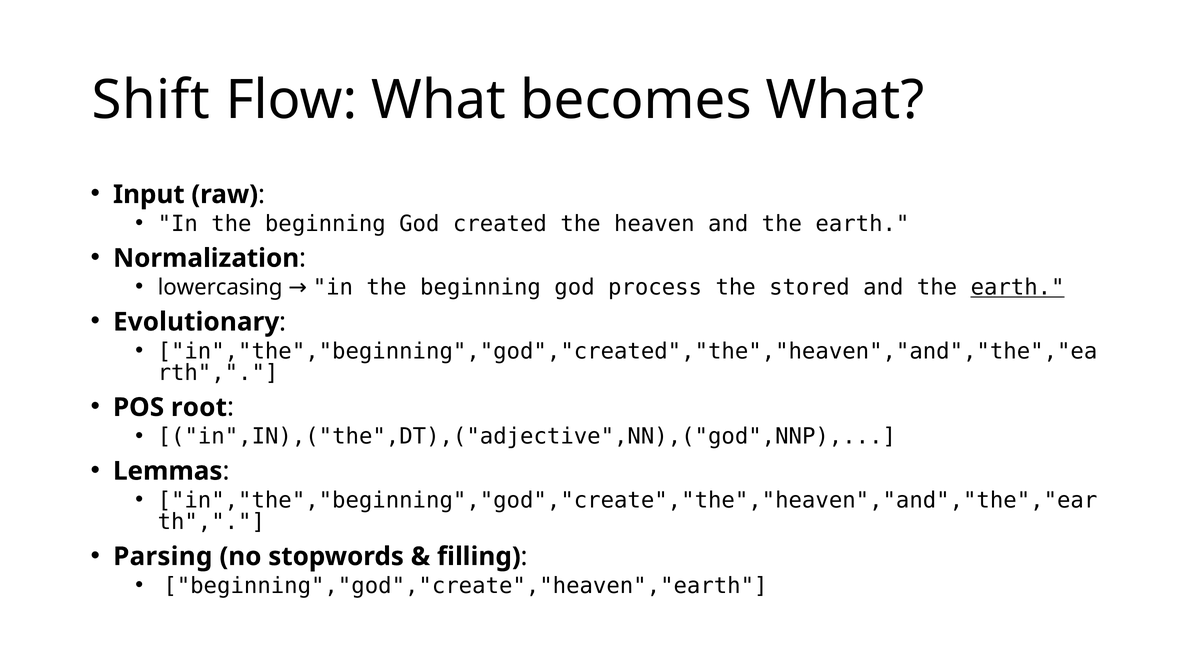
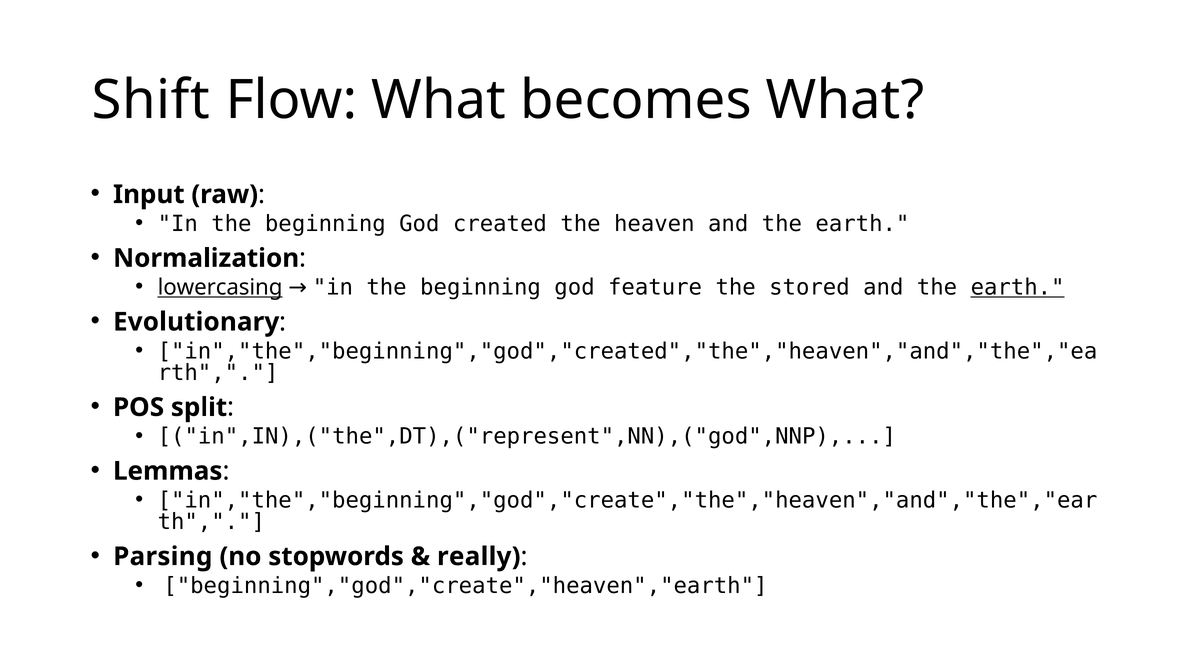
lowercasing underline: none -> present (220, 287)
process: process -> feature (655, 287)
root: root -> split (199, 407)
in",IN),("the",DT),("adjective",NN),("god",NNP: in",IN),("the",DT),("adjective",NN),("god",NNP -> in",IN),("the",DT),("represent",NN),("god",NNP (527, 436)
filling: filling -> really (479, 556)
